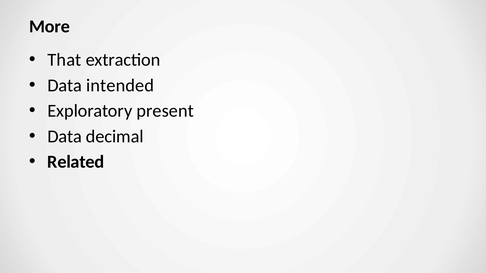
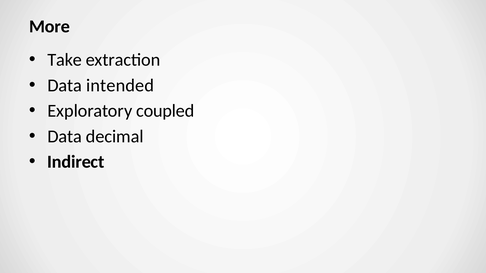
That: That -> Take (65, 60)
present: present -> coupled (165, 111)
Related: Related -> Indirect (76, 162)
